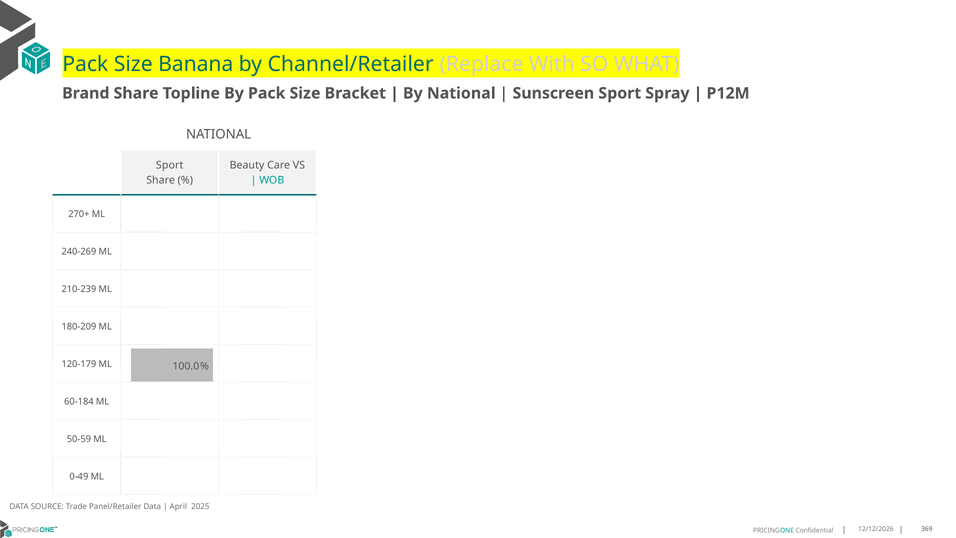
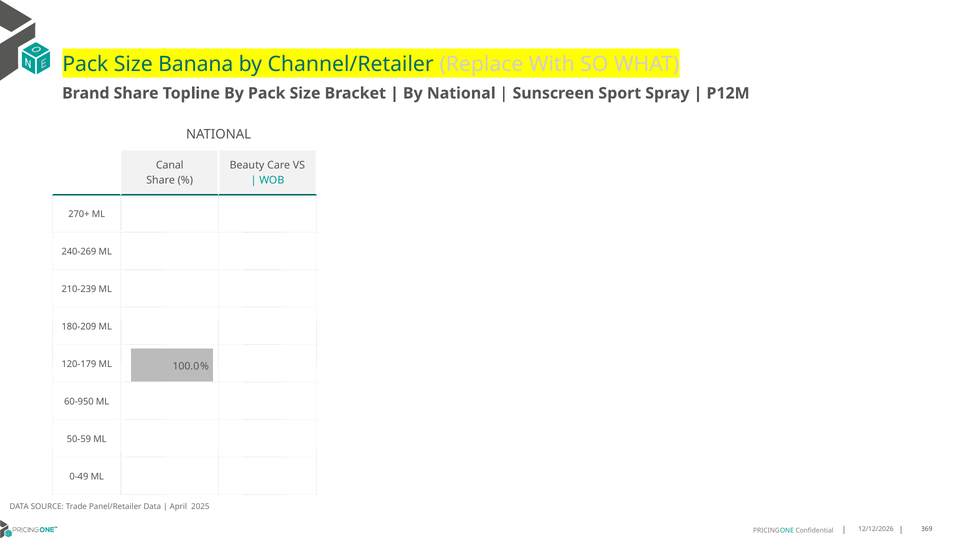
Sport: Sport -> Canal (170, 165)
60-184: 60-184 -> 60-950 (79, 402)
